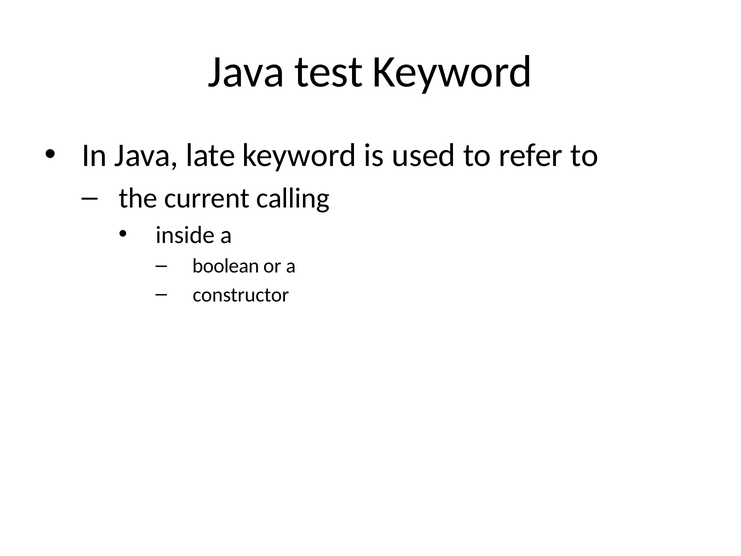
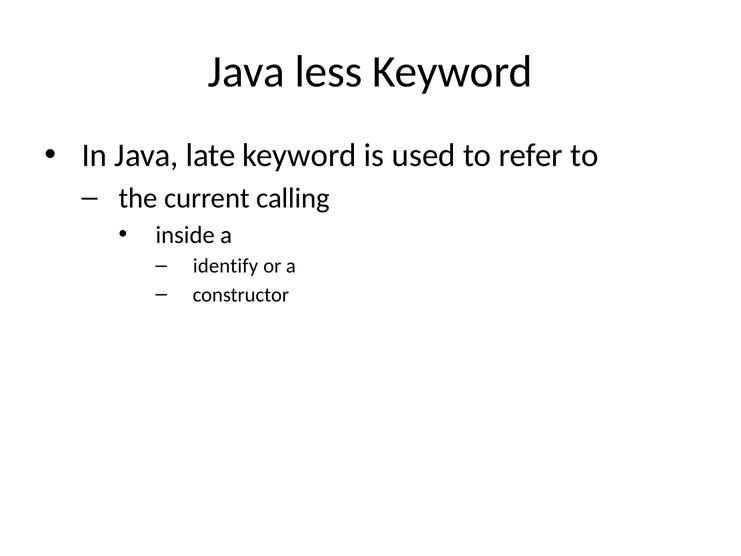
test: test -> less (329, 72)
boolean: boolean -> identify (226, 266)
